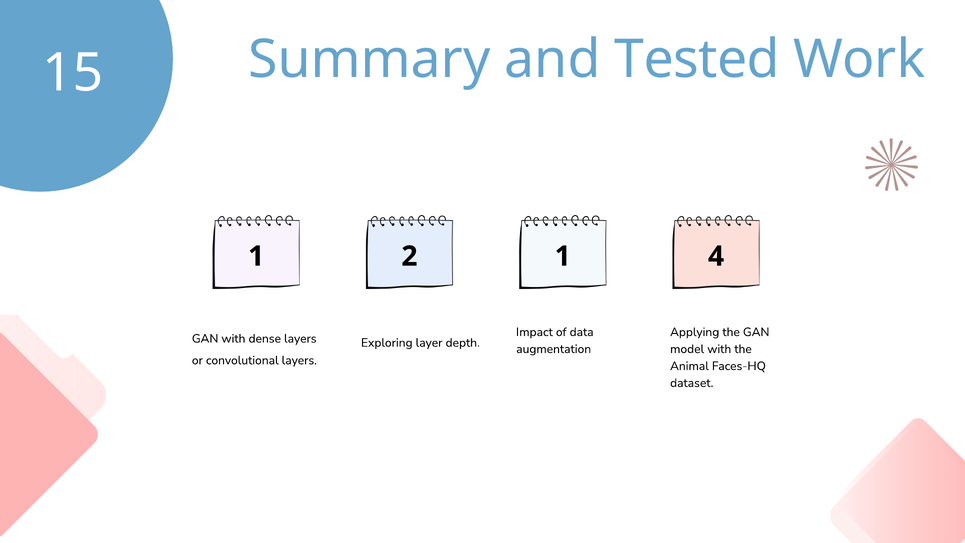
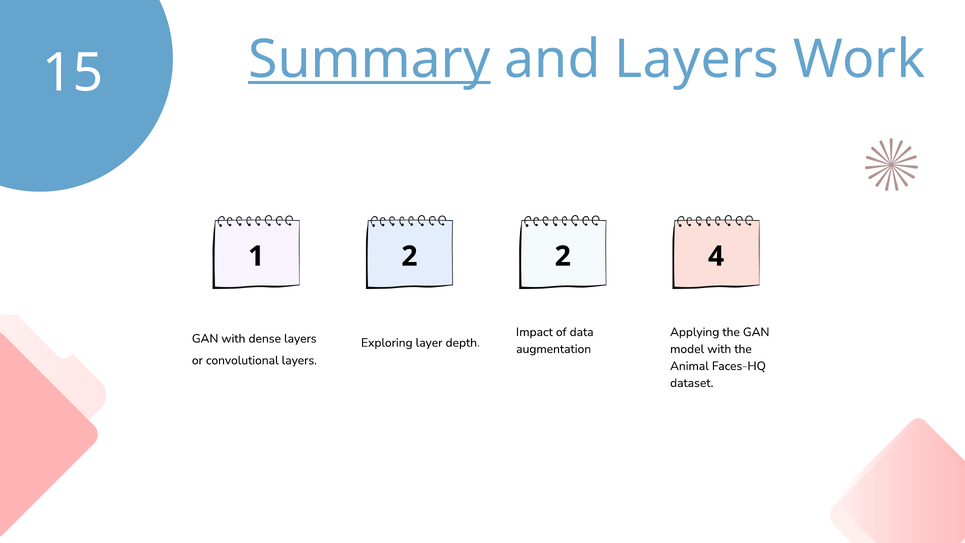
Summary underline: none -> present (369, 59)
and Tested: Tested -> Layers (697, 59)
2 1: 1 -> 2 (563, 256)
